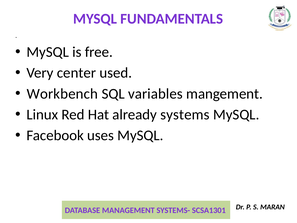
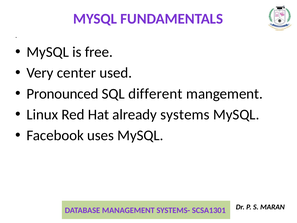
Workbench: Workbench -> Pronounced (62, 94)
variables: variables -> different (155, 94)
